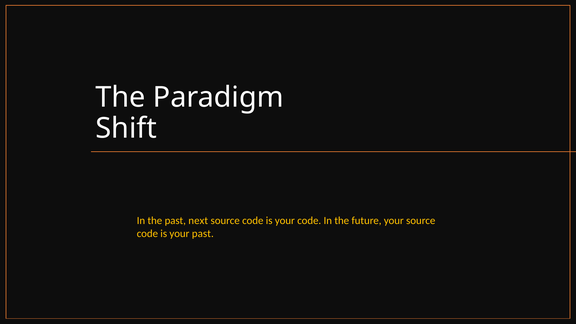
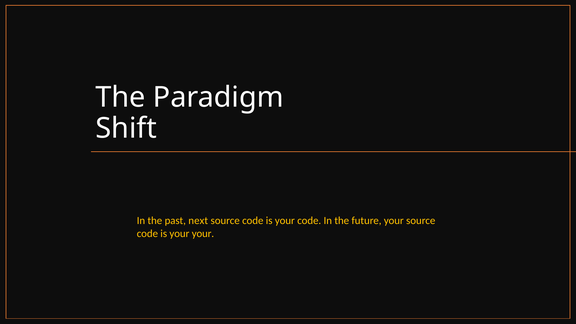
your past: past -> your (203, 234)
